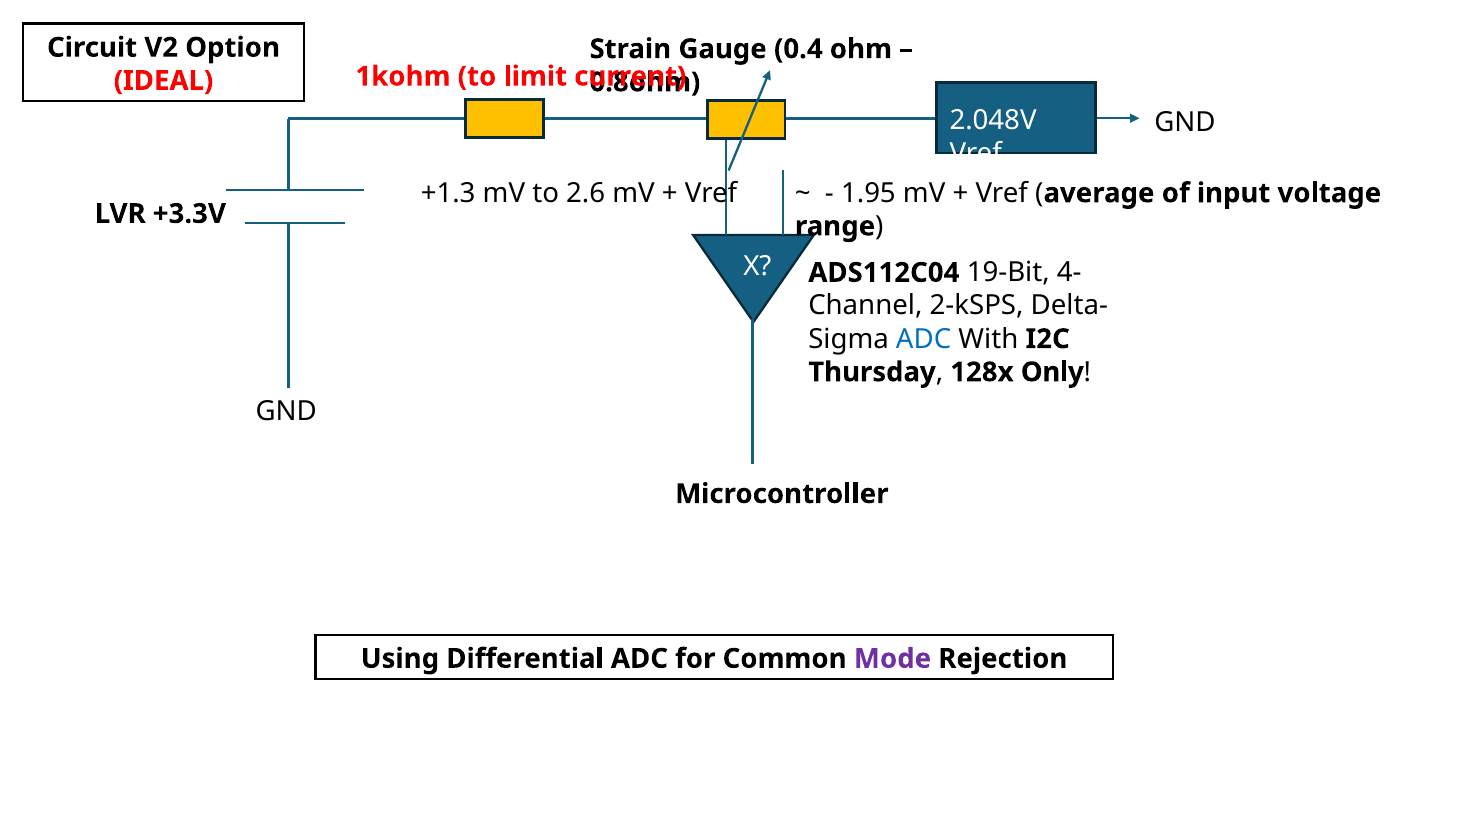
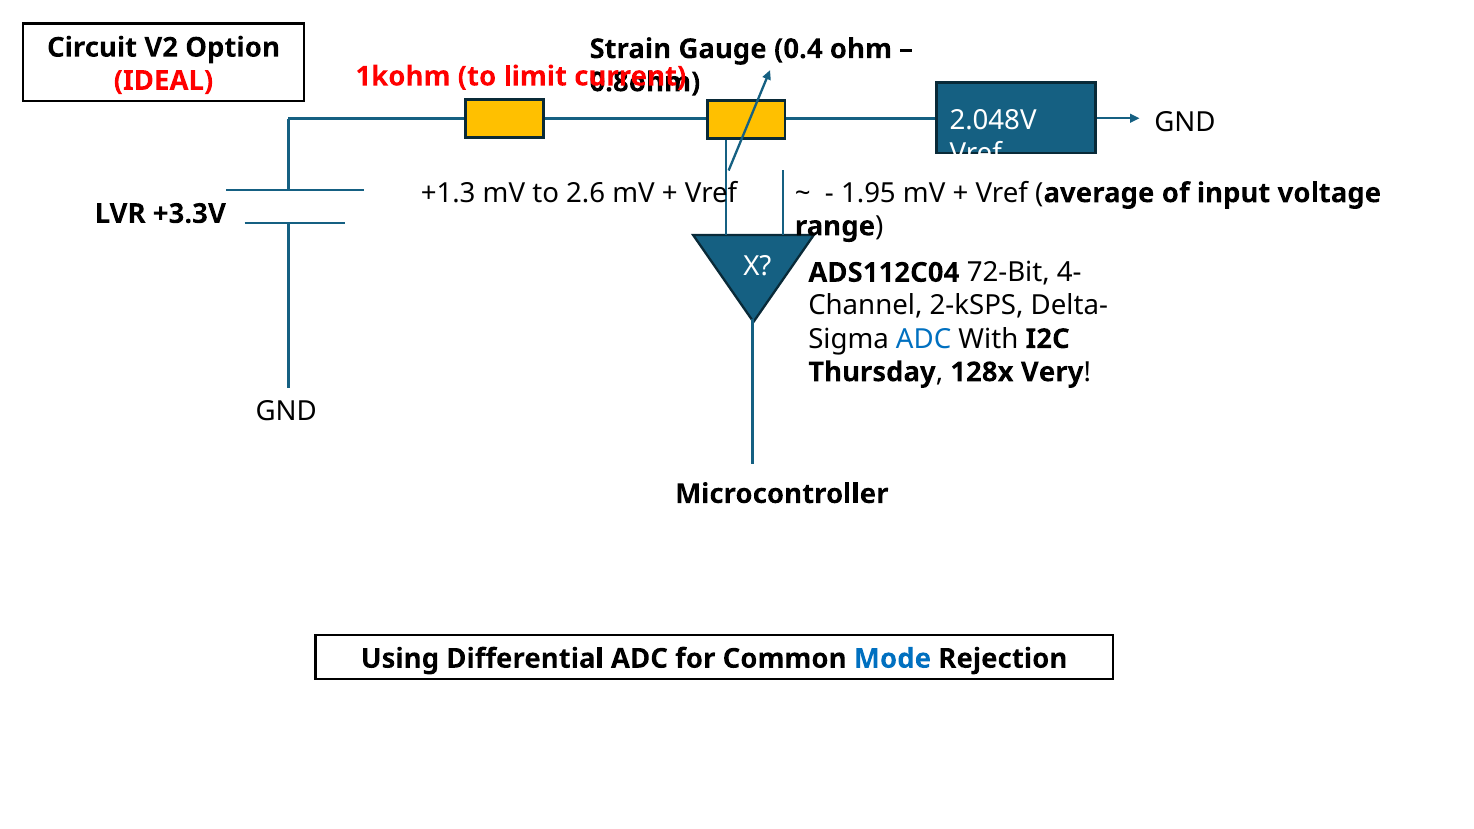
19-Bit: 19-Bit -> 72-Bit (1008, 273)
Only: Only -> Very (1052, 372)
Mode colour: purple -> blue (893, 659)
